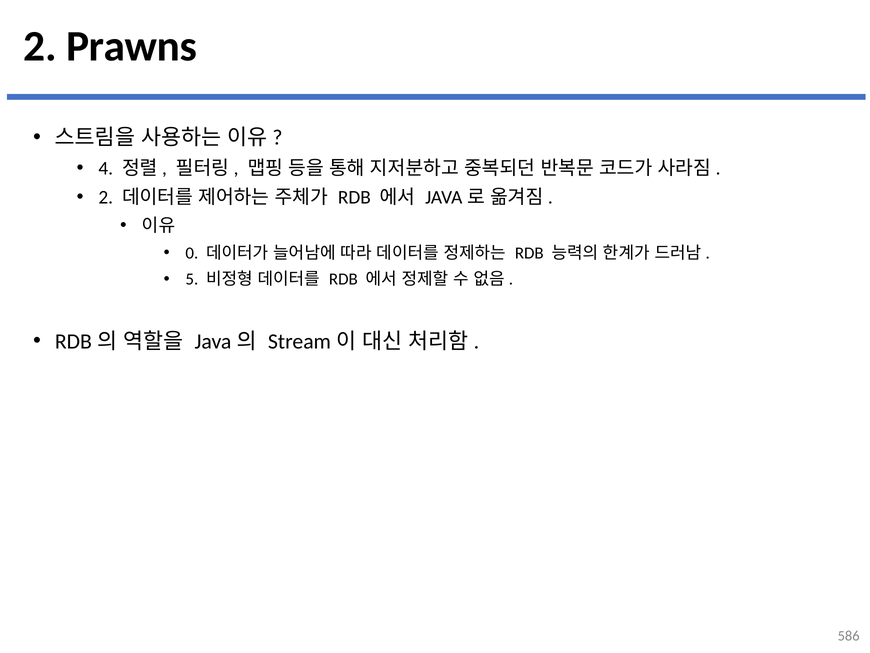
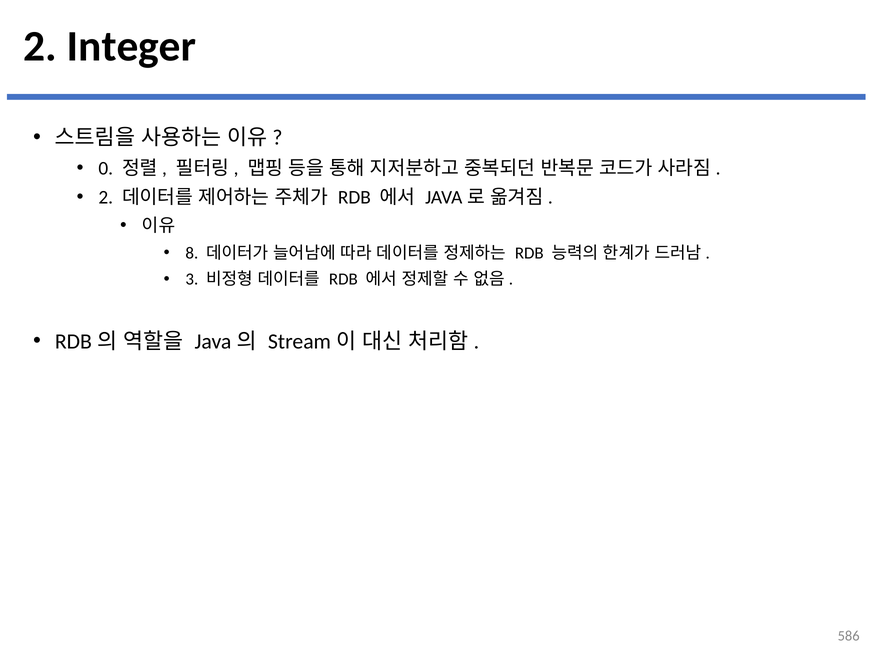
Prawns: Prawns -> Integer (131, 47)
4: 4 -> 0 (106, 168)
0: 0 -> 8 (192, 253)
5: 5 -> 3 (192, 279)
